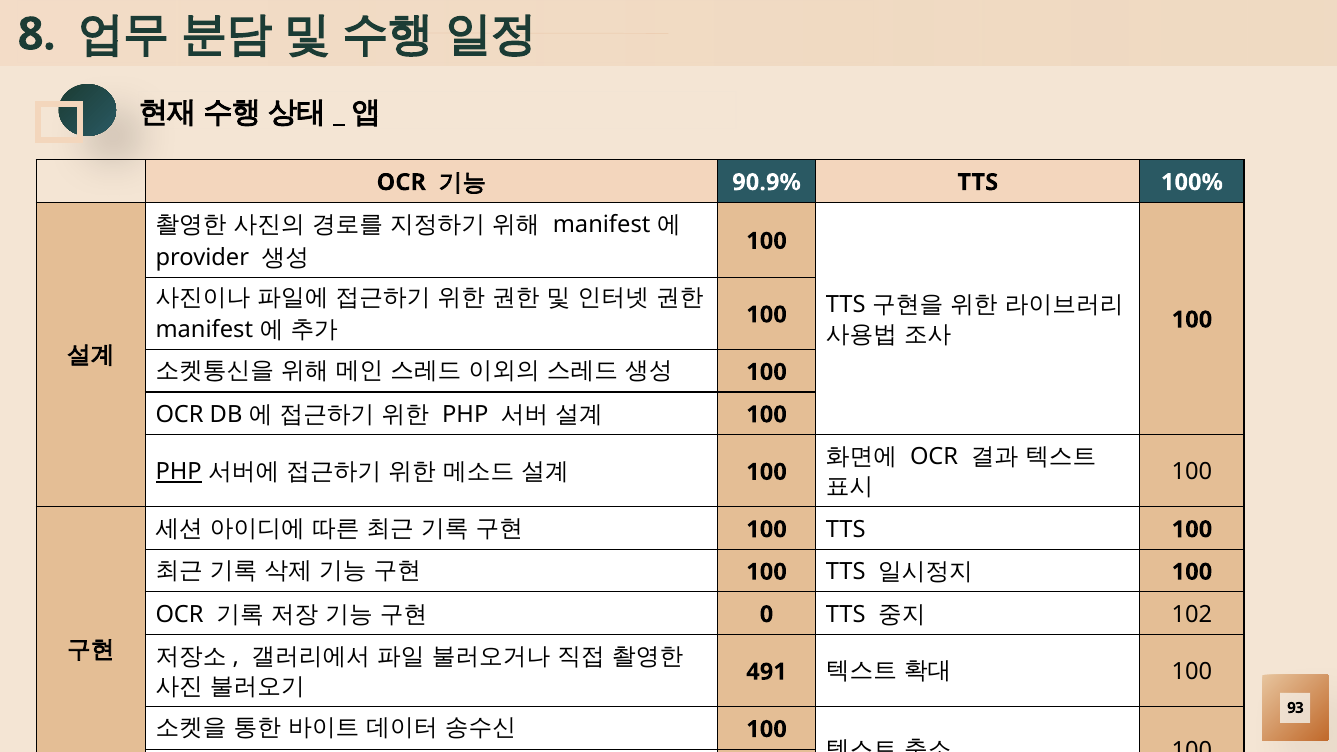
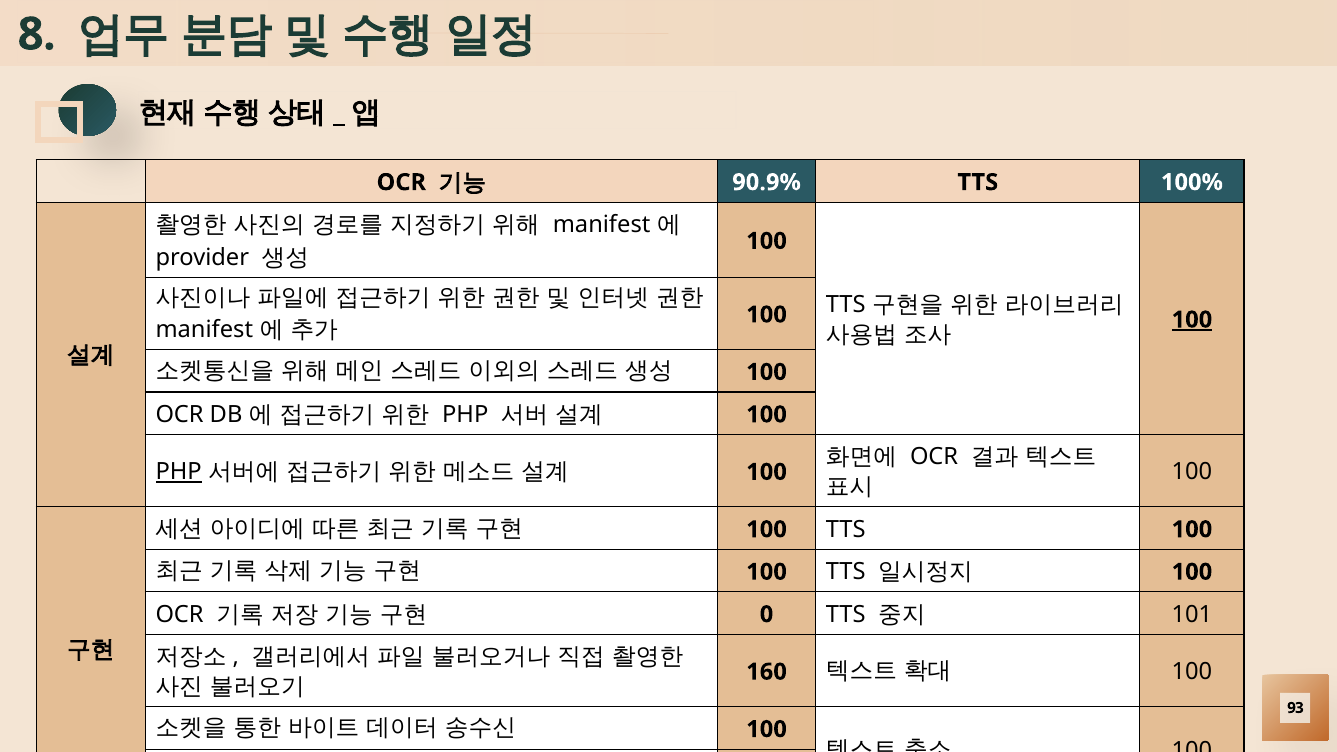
100 underline: none -> present (1192, 320)
102: 102 -> 101 (1192, 614)
491: 491 -> 160 (767, 672)
